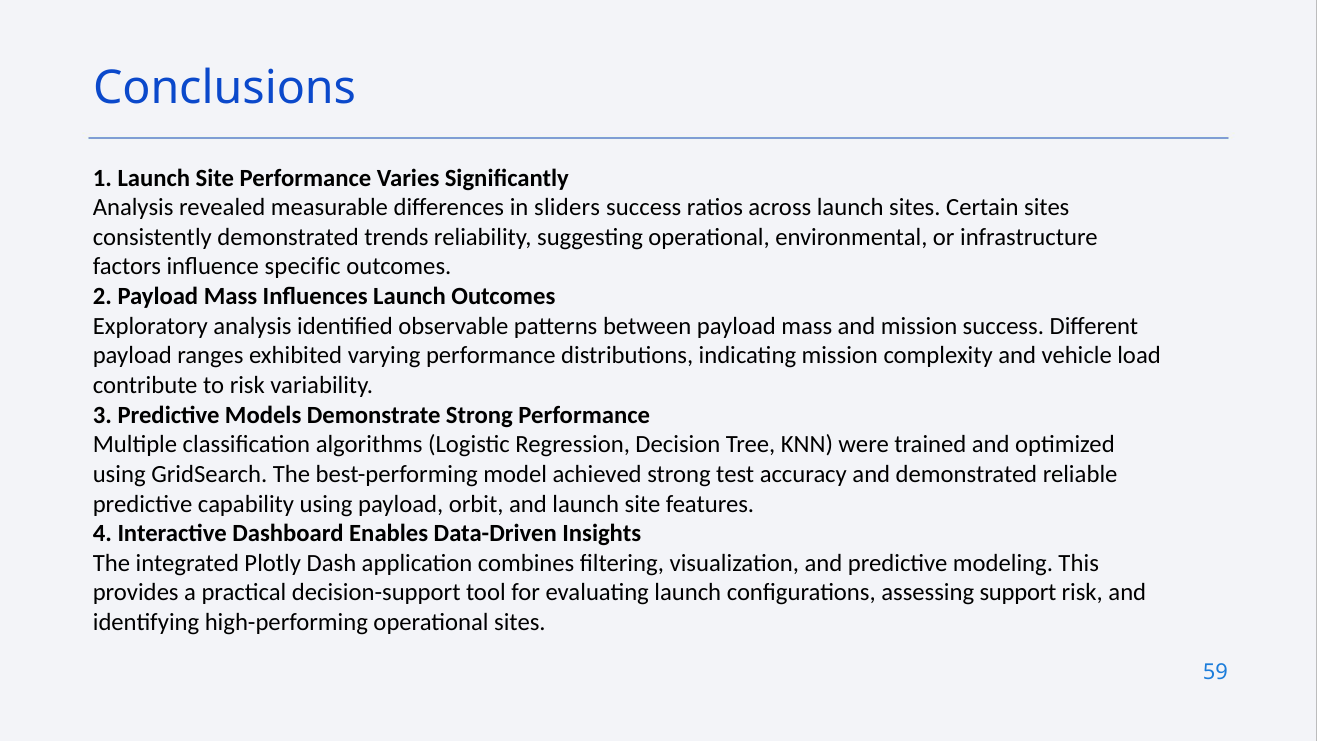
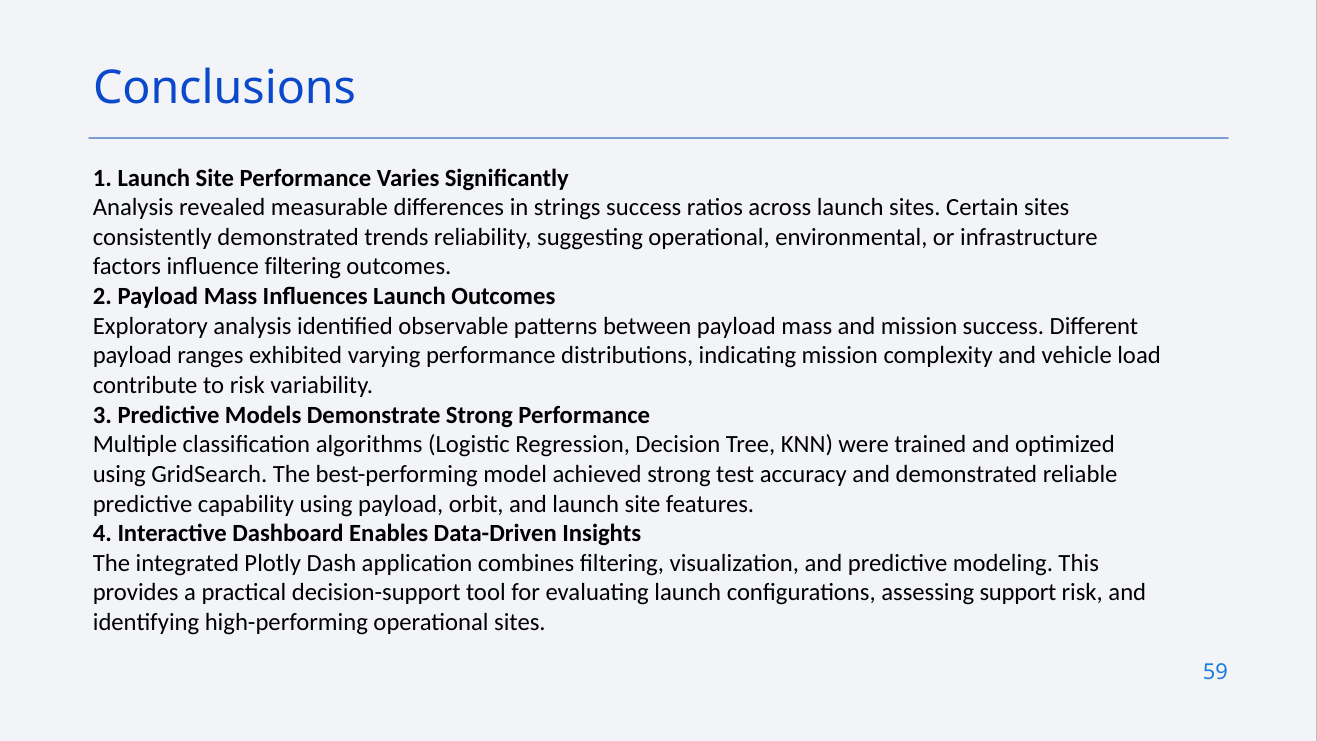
sliders: sliders -> strings (567, 207)
influence specific: specific -> filtering (303, 267)
